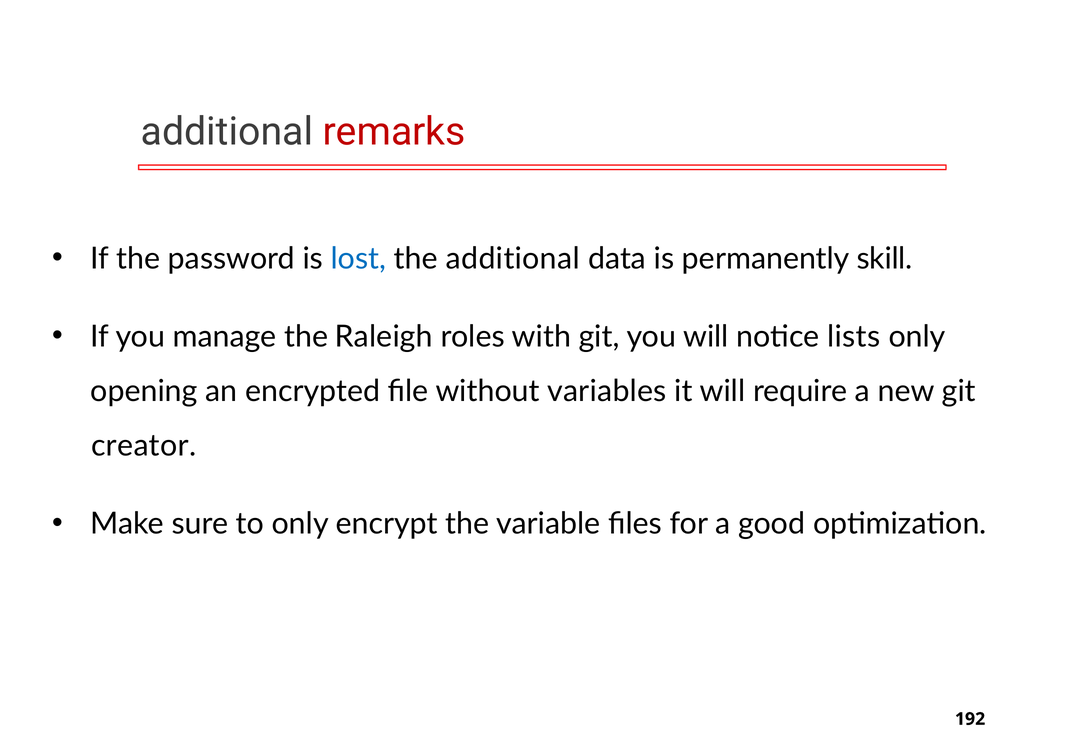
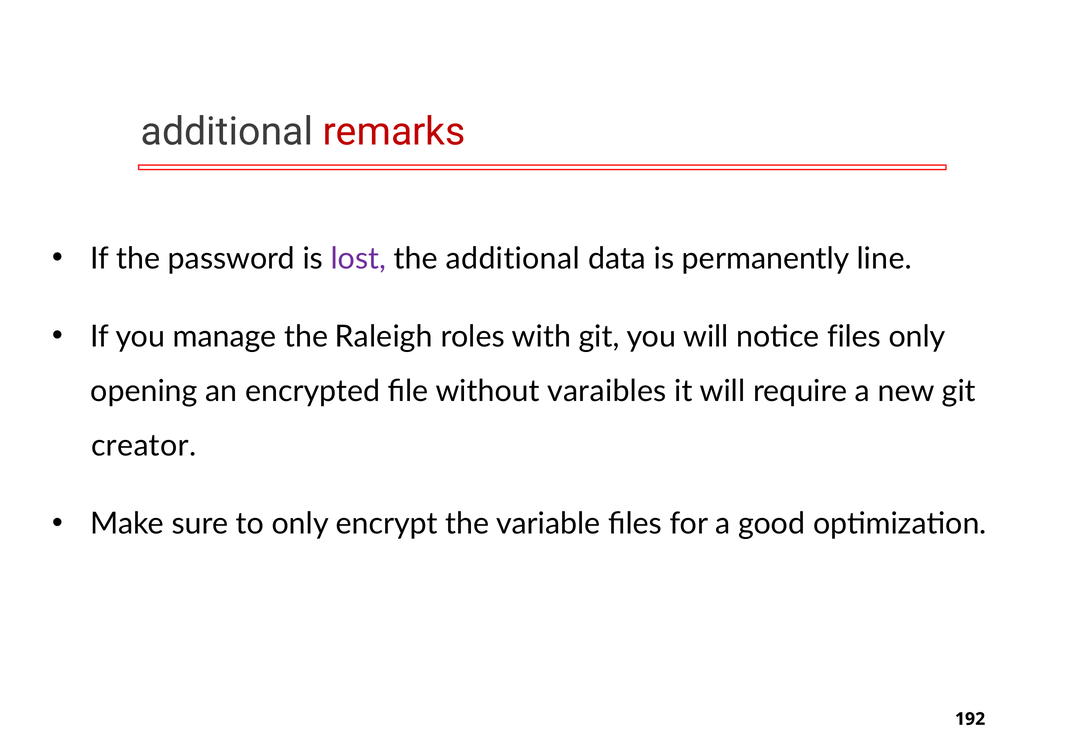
lost colour: blue -> purple (358, 259)
skill: skill -> line (884, 259)
notice lists: lists -> files (854, 337)
variables: variables -> varaibles (607, 391)
